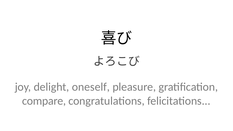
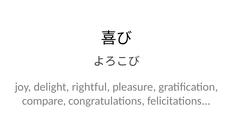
oneself: oneself -> rightful (91, 87)
